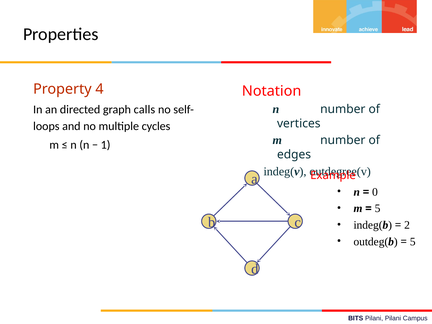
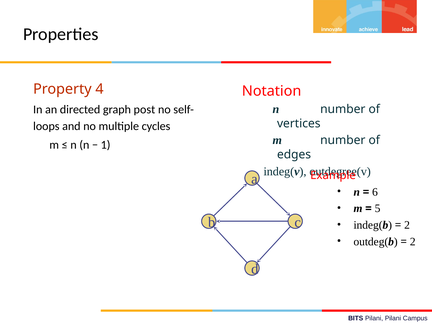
calls: calls -> post (144, 109)
0: 0 -> 6 (375, 192)
5: 5 -> 2 (413, 242)
